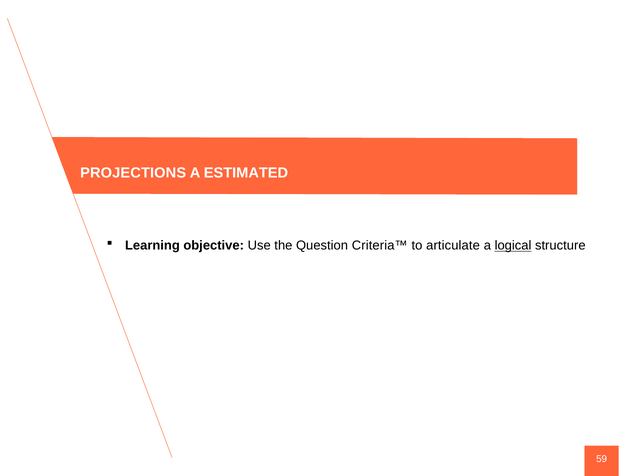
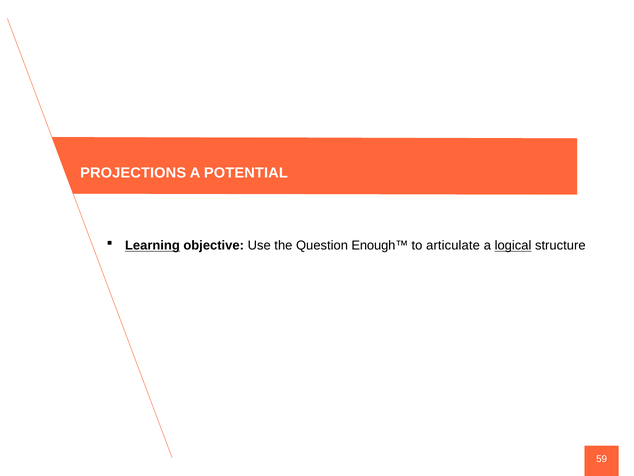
ESTIMATED: ESTIMATED -> POTENTIAL (246, 173)
Learning underline: none -> present (152, 245)
Criteria™: Criteria™ -> Enough™ (380, 245)
